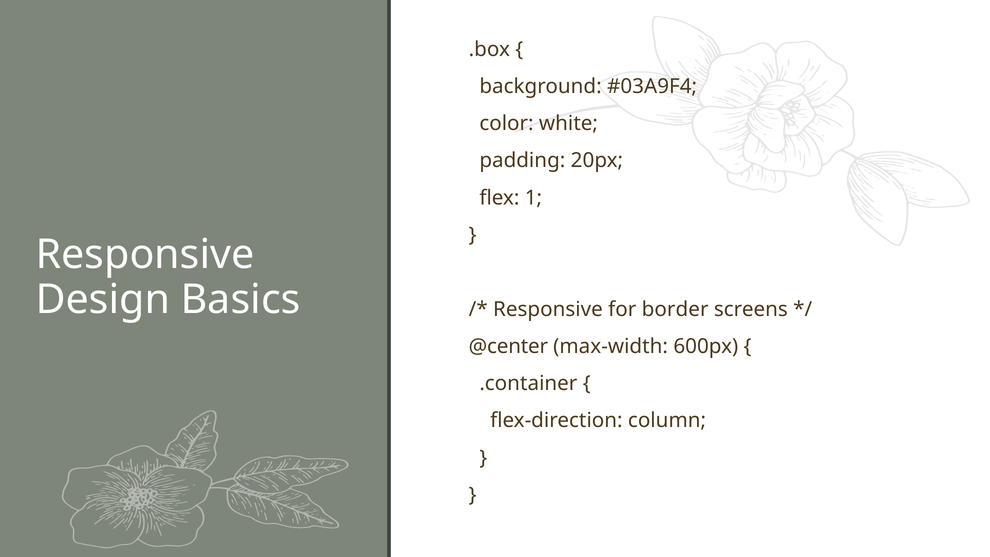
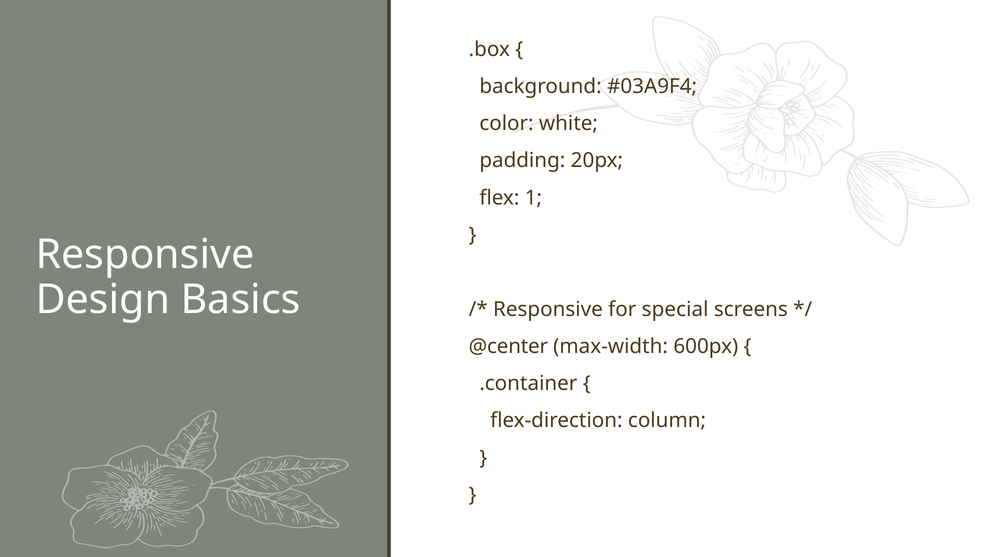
border: border -> special (675, 309)
